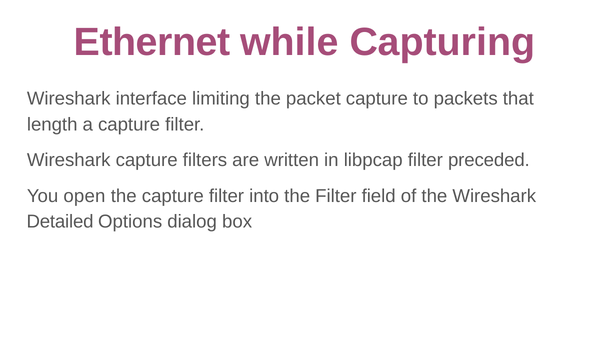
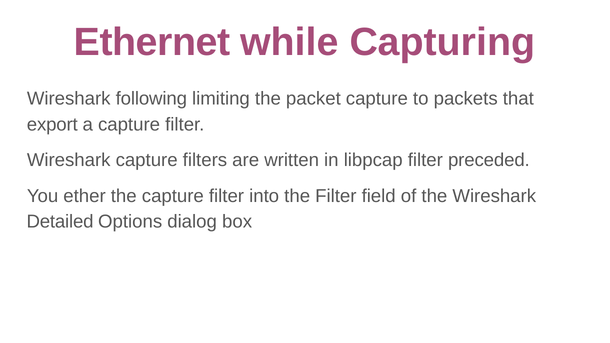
interface: interface -> following (151, 99)
length: length -> export (52, 124)
open: open -> ether (85, 196)
